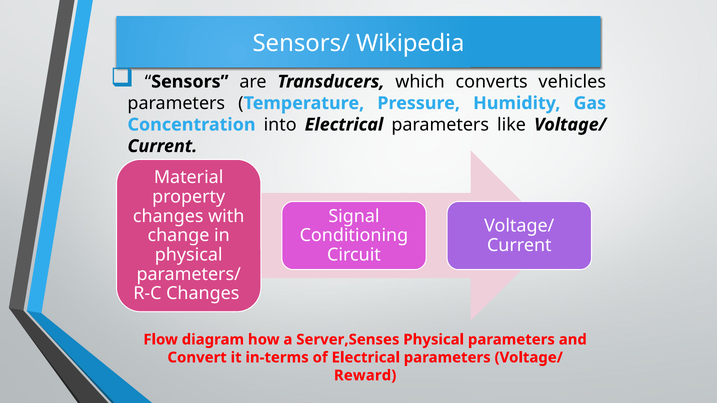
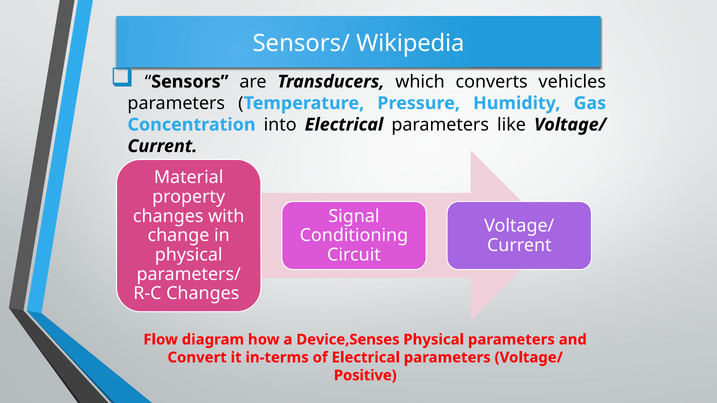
Server,Senses: Server,Senses -> Device,Senses (348, 340)
Reward: Reward -> Positive (365, 376)
